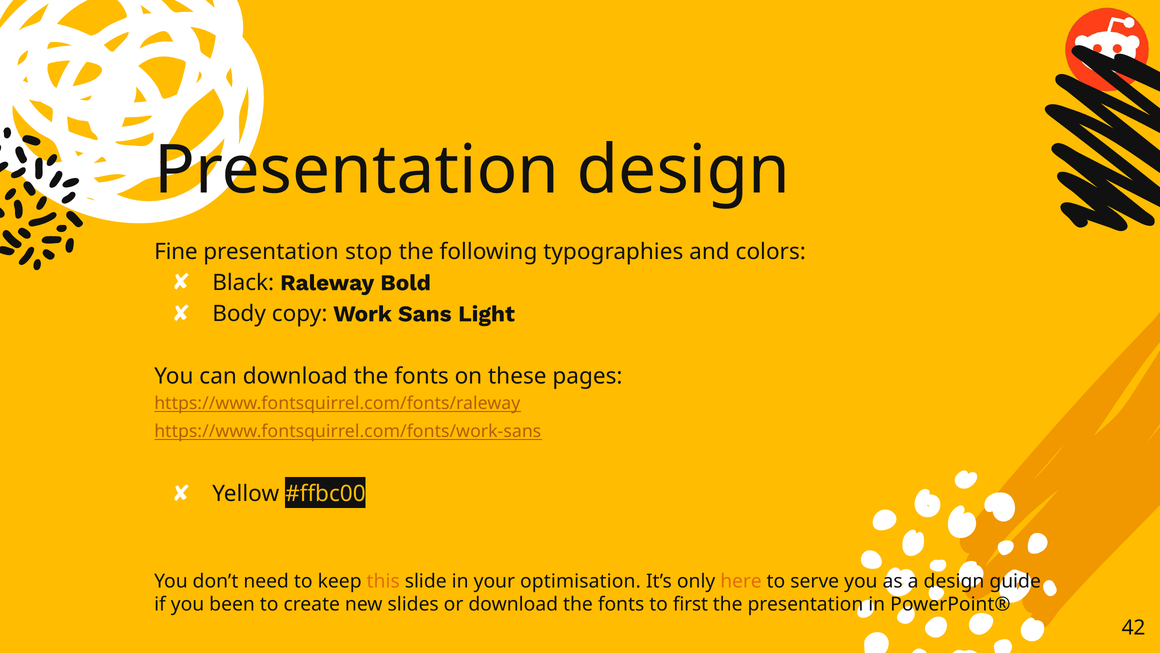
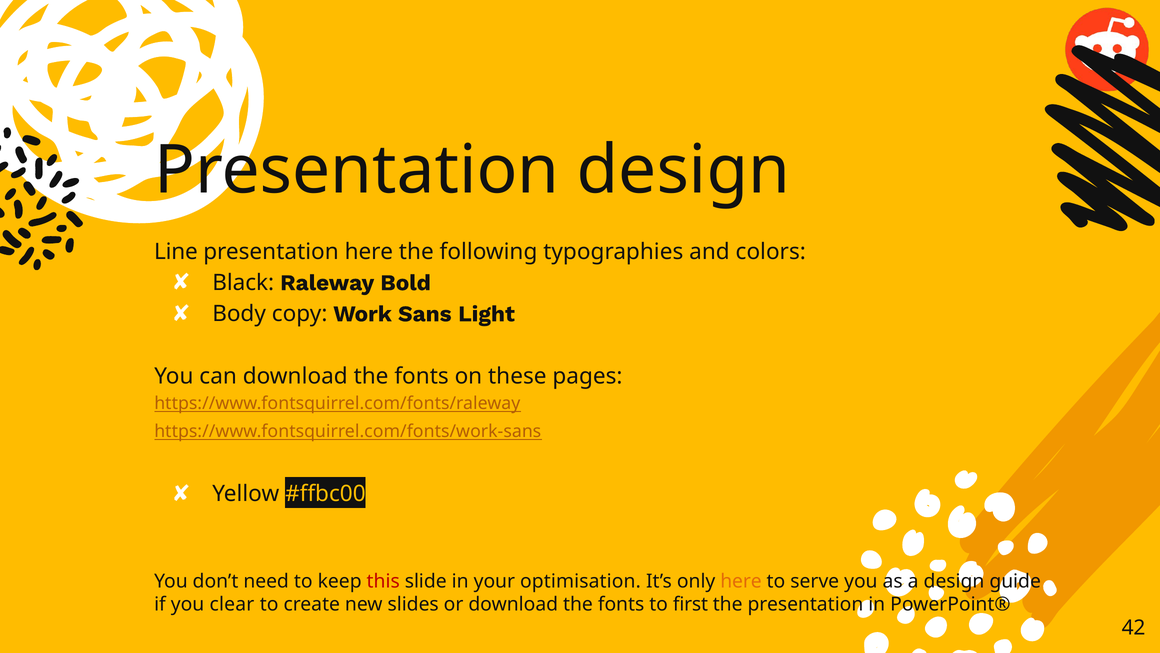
Fine: Fine -> Line (176, 251)
presentation stop: stop -> here (369, 251)
this colour: orange -> red (383, 581)
been: been -> clear (232, 604)
